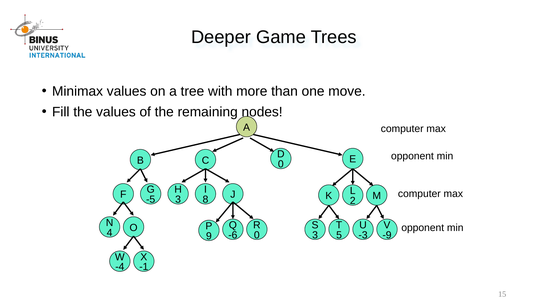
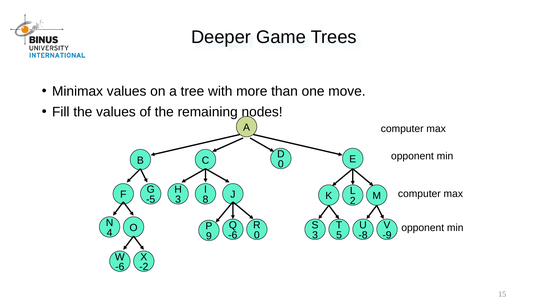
-3: -3 -> -8 (363, 235)
-4: -4 -> -6 (120, 267)
-1: -1 -> -2 (144, 267)
